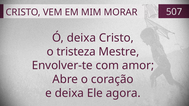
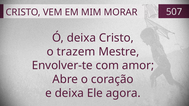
tristeza: tristeza -> trazem (76, 52)
